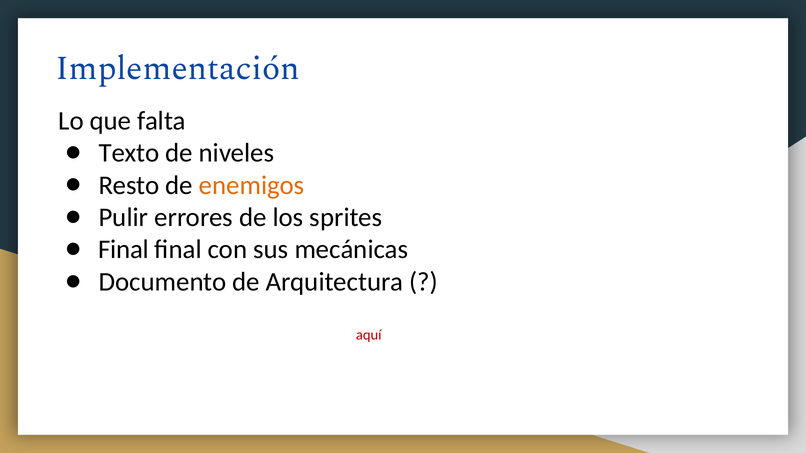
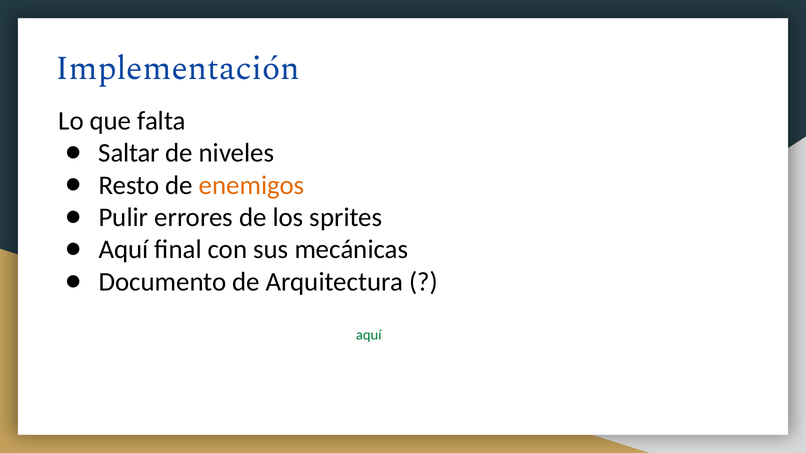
Texto: Texto -> Saltar (129, 153)
Final: Final -> Aquí (124, 250)
aquí colour: red -> green (369, 335)
